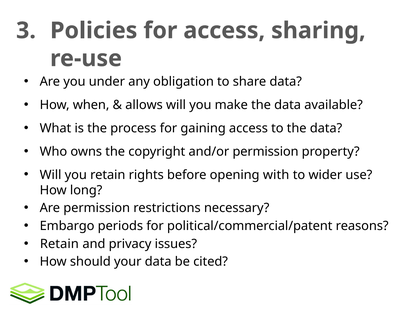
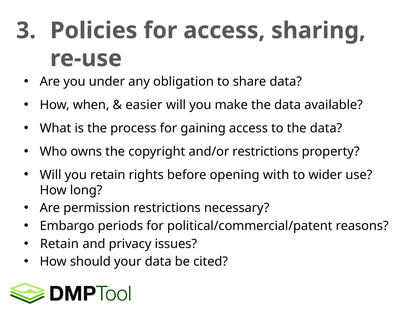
allows: allows -> easier (144, 105)
and/or permission: permission -> restrictions (266, 152)
